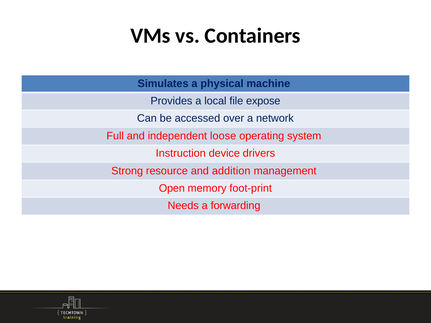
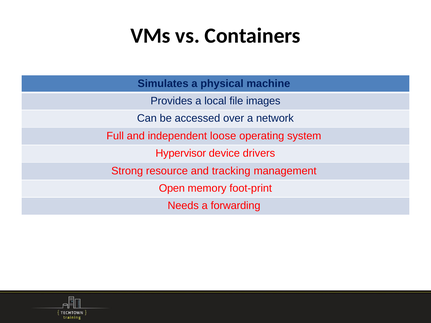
expose: expose -> images (263, 101)
Instruction: Instruction -> Hypervisor (181, 153)
addition: addition -> tracking (231, 171)
